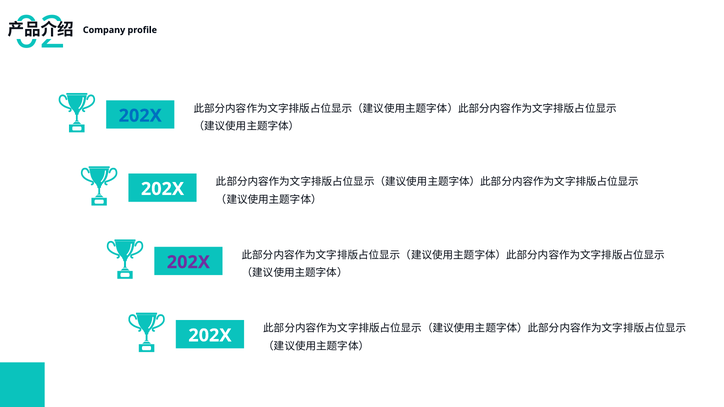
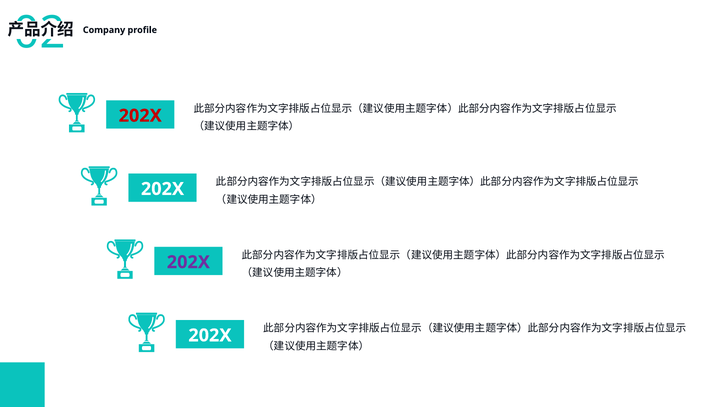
202X colour: blue -> red (140, 116)
